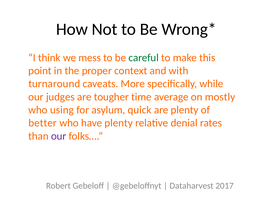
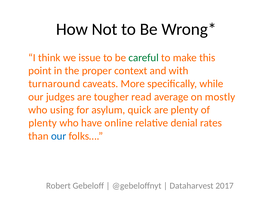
mess: mess -> issue (90, 58)
time: time -> read (141, 97)
better: better -> plenty (43, 123)
have plenty: plenty -> online (119, 123)
our colour: purple -> blue (59, 136)
